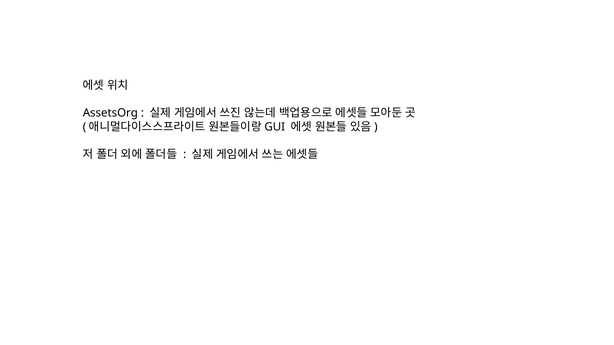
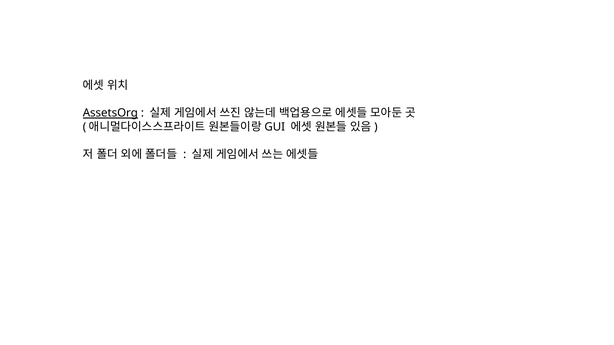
AssetsOrg underline: none -> present (110, 113)
